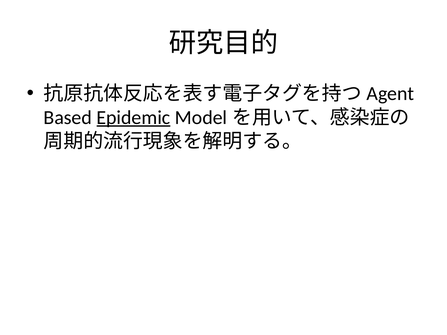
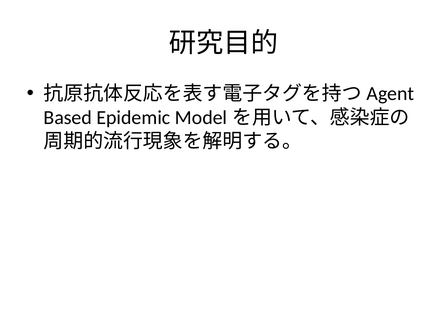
Epidemic underline: present -> none (133, 118)
